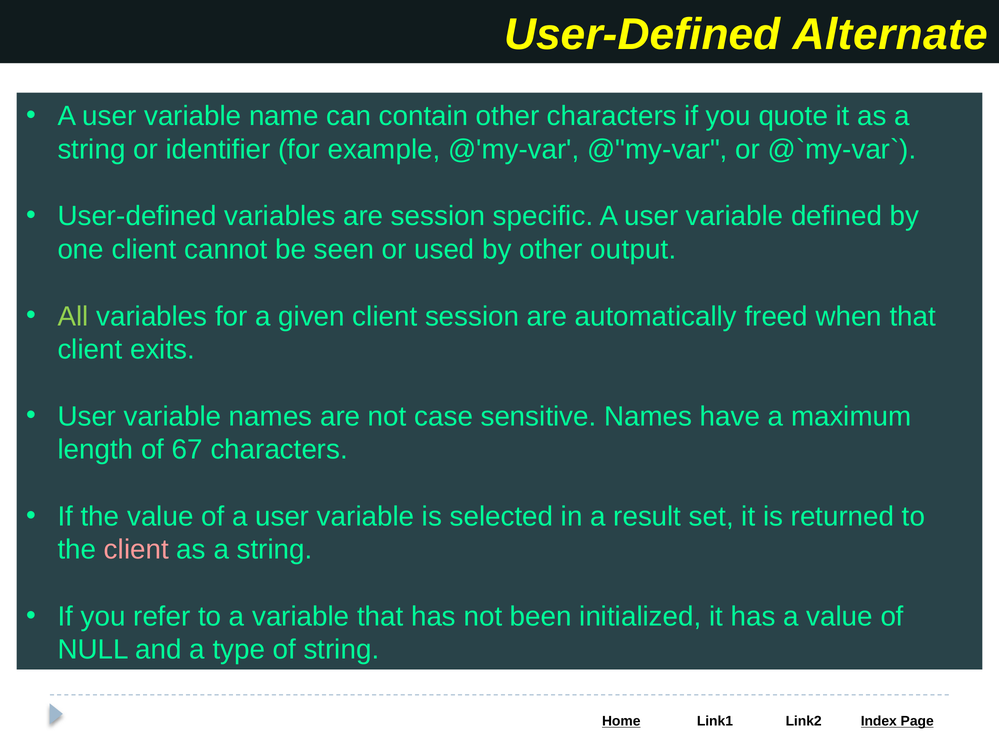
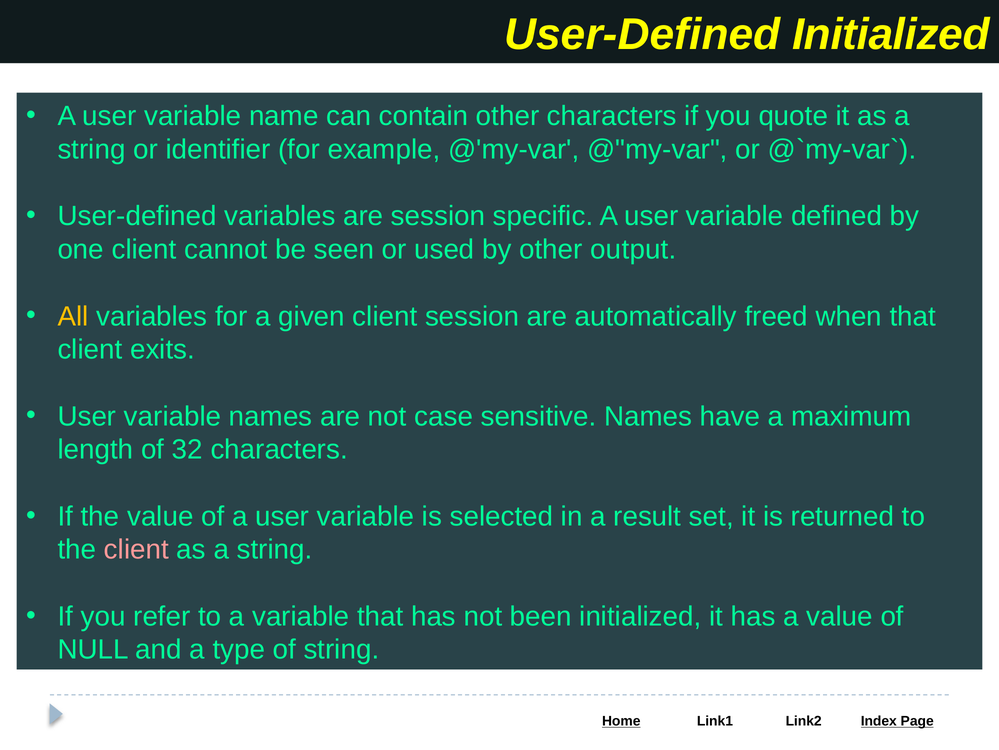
User-Defined Alternate: Alternate -> Initialized (891, 35)
All colour: light green -> yellow (73, 316)
67: 67 -> 32 (187, 449)
